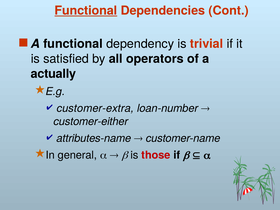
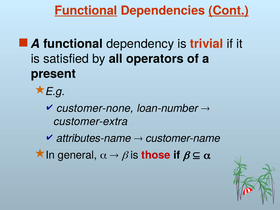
Cont underline: none -> present (229, 11)
actually: actually -> present (53, 74)
customer-extra: customer-extra -> customer-none (95, 108)
customer-either: customer-either -> customer-extra (91, 121)
